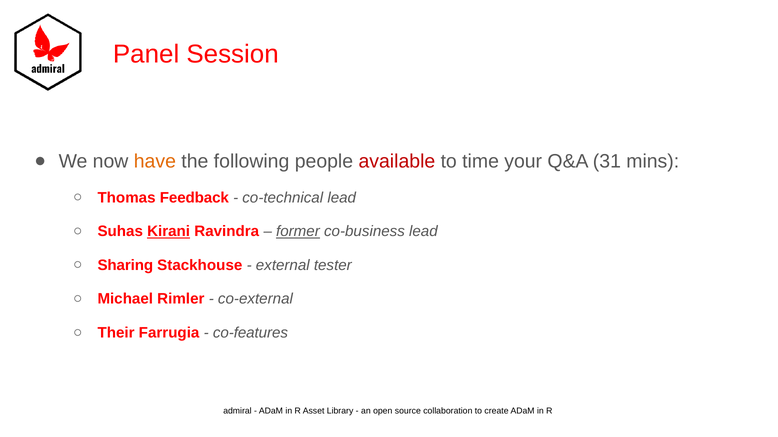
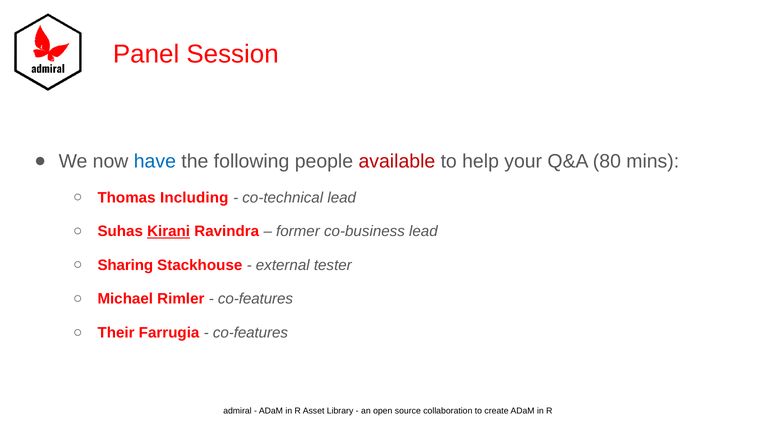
have colour: orange -> blue (155, 162)
time: time -> help (481, 162)
31: 31 -> 80 (607, 162)
Feedback: Feedback -> Including (194, 198)
former underline: present -> none (298, 232)
co-external: co-external -> co-features (255, 299)
